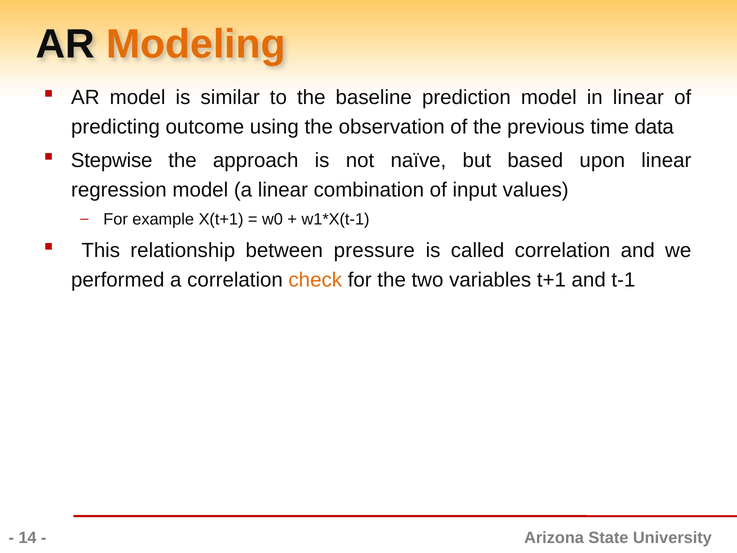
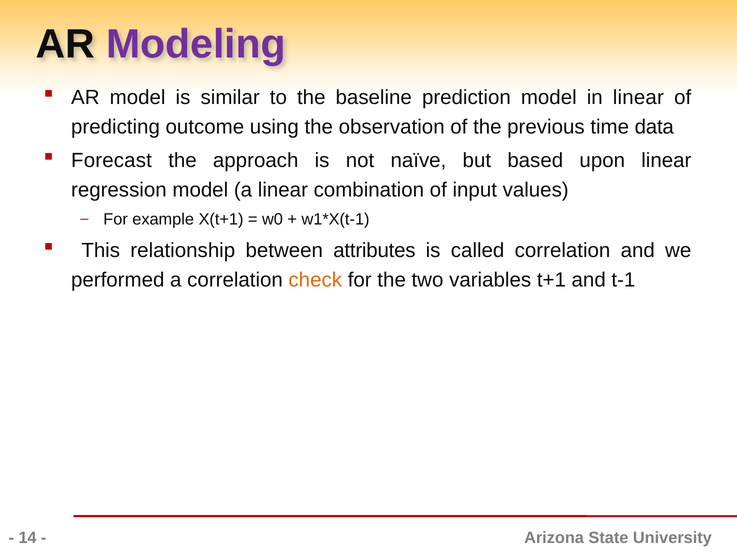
Modeling colour: orange -> purple (196, 44)
Stepwise: Stepwise -> Forecast (111, 161)
pressure: pressure -> attributes (374, 250)
